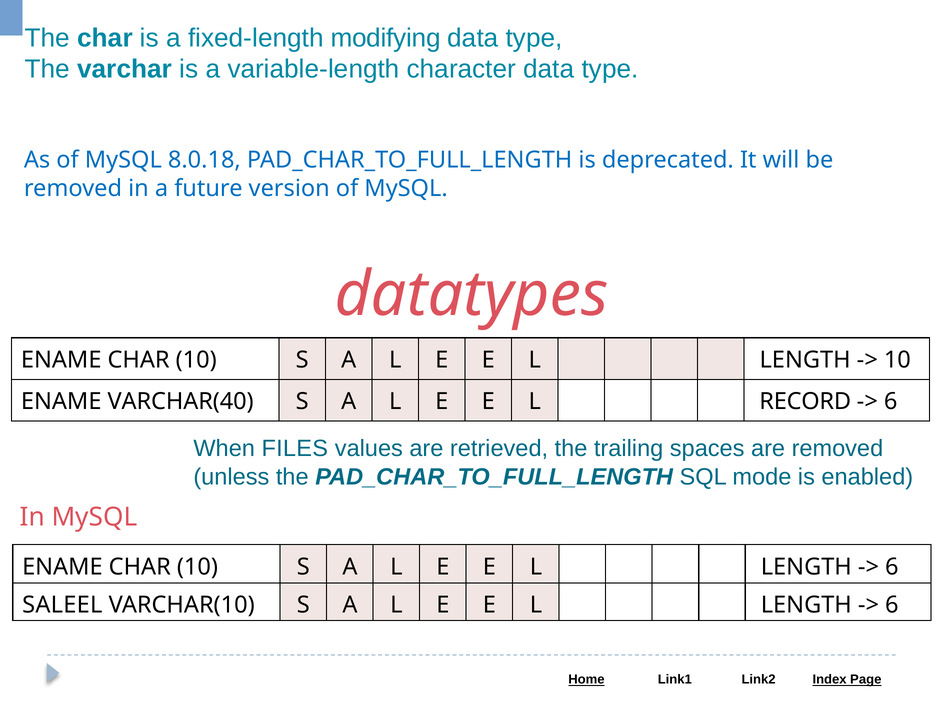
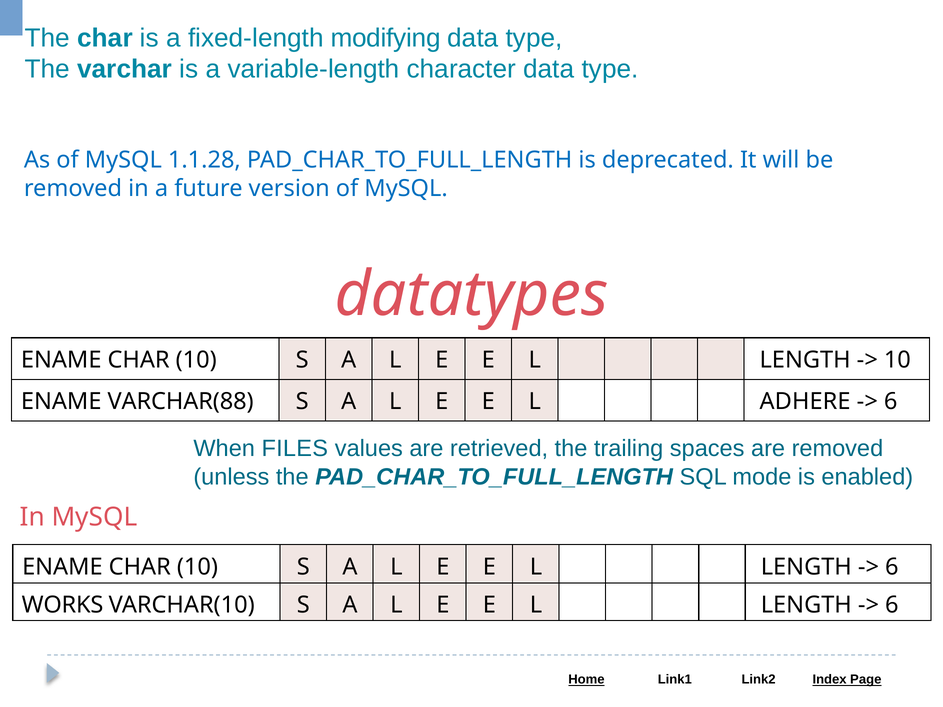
8.0.18: 8.0.18 -> 1.1.28 (204, 160)
VARCHAR(40: VARCHAR(40 -> VARCHAR(88 (181, 402)
RECORD: RECORD -> ADHERE (805, 402)
SALEEL: SALEEL -> WORKS (63, 605)
